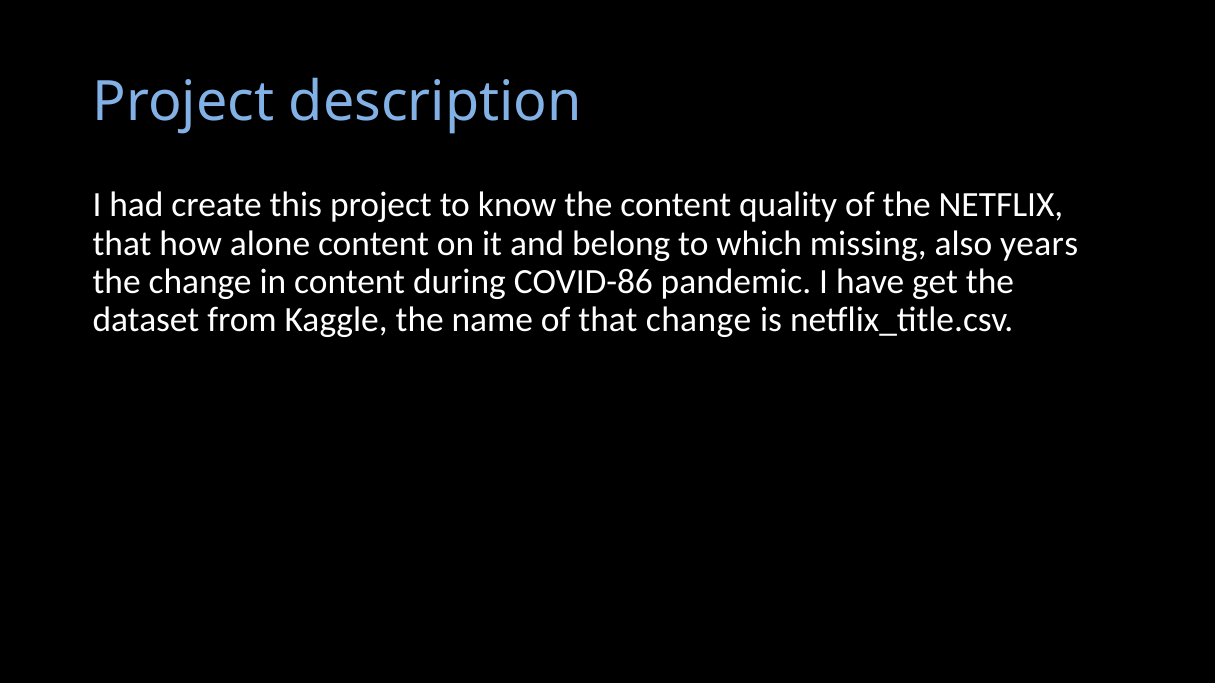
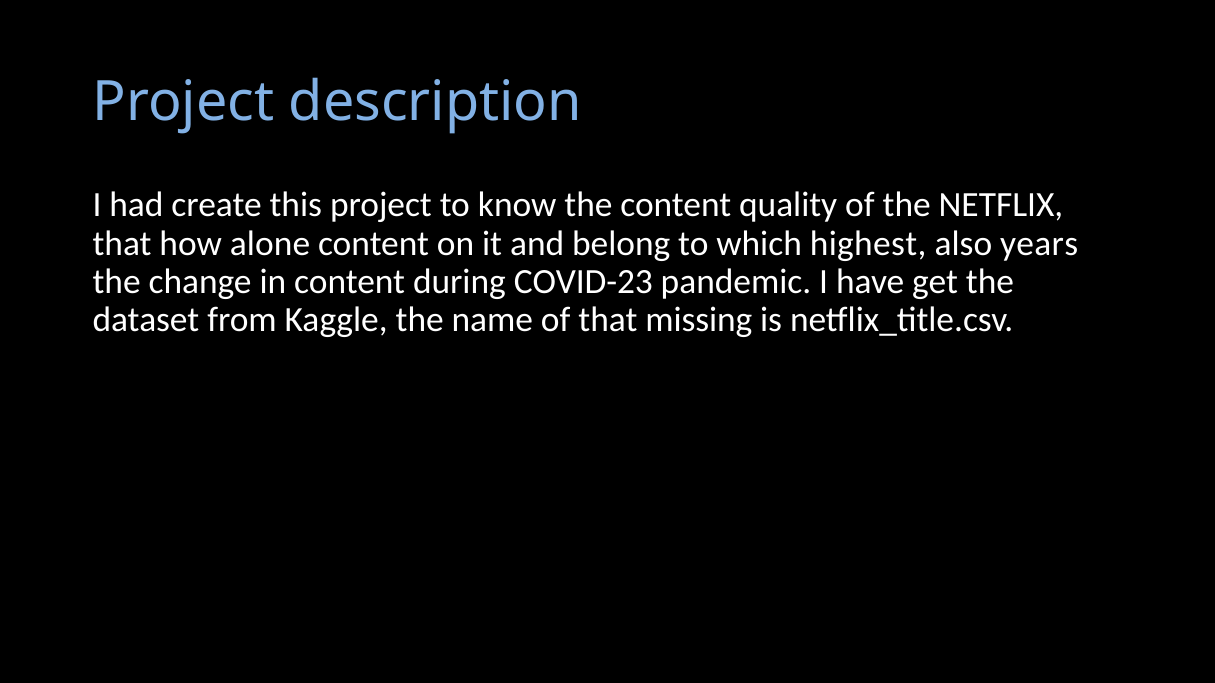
missing: missing -> highest (868, 244)
COVID-86: COVID-86 -> COVID-23 (583, 282)
that change: change -> missing (699, 320)
